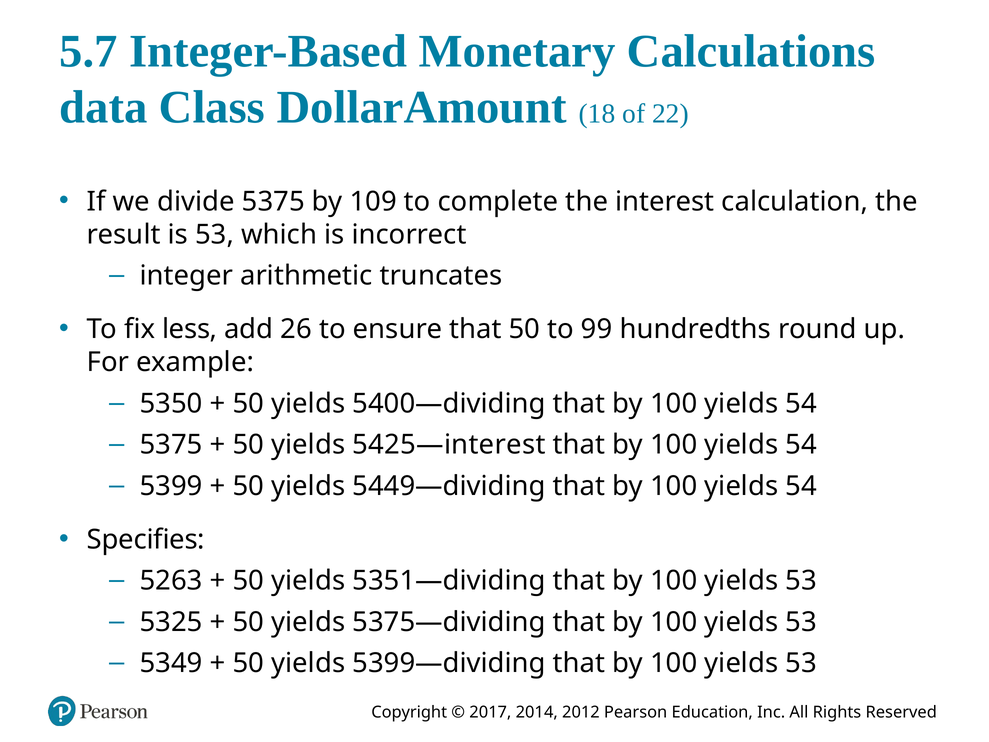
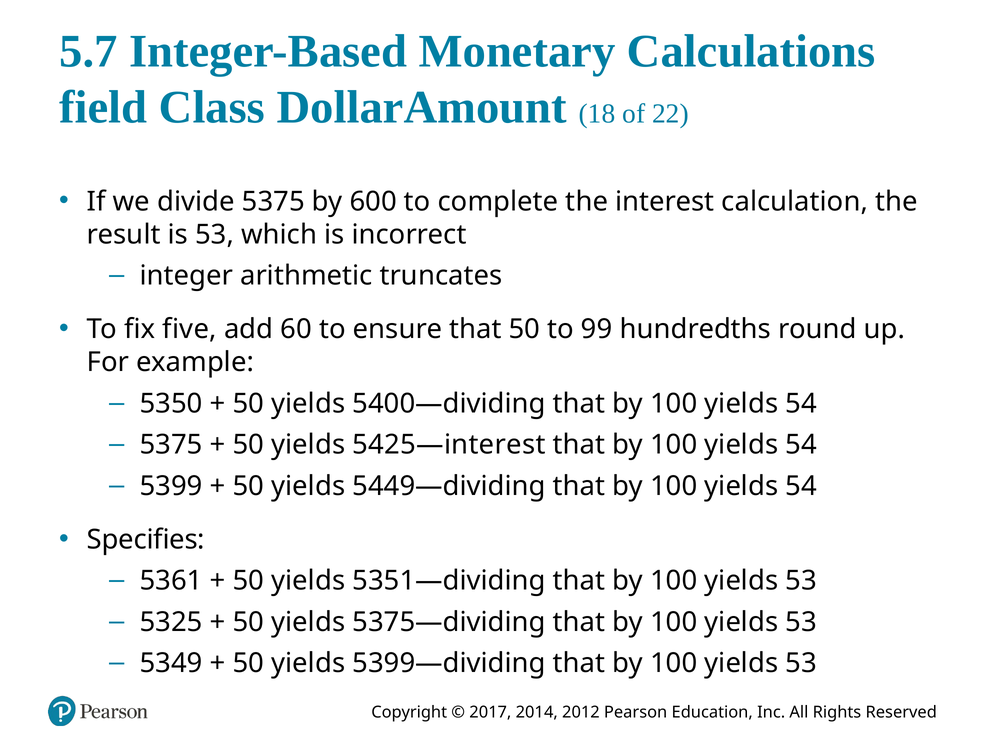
data: data -> field (103, 107)
109: 109 -> 600 (373, 201)
less: less -> five (189, 329)
26: 26 -> 60 (296, 329)
5263: 5263 -> 5361 (171, 581)
